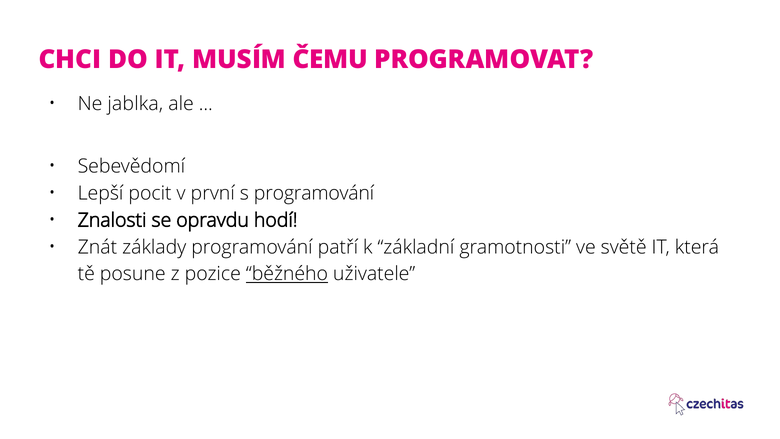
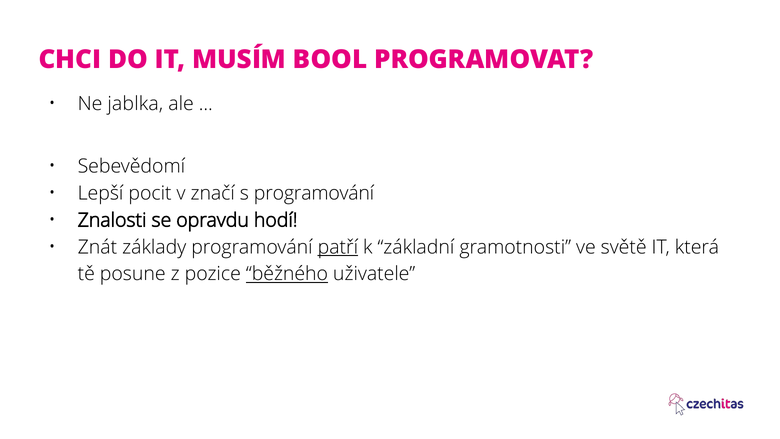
ČEMU: ČEMU -> BOOL (330, 59)
první: první -> značí (213, 193)
patří underline: none -> present (338, 247)
